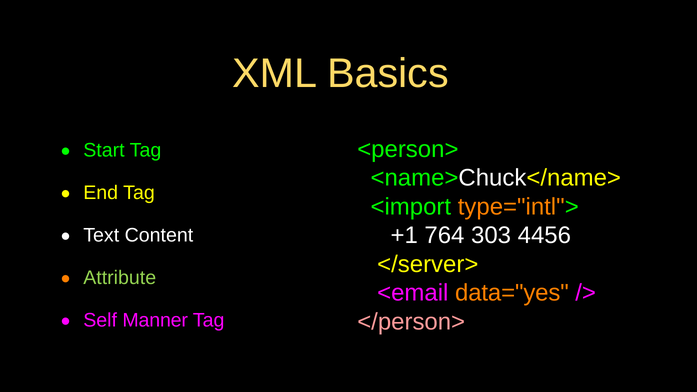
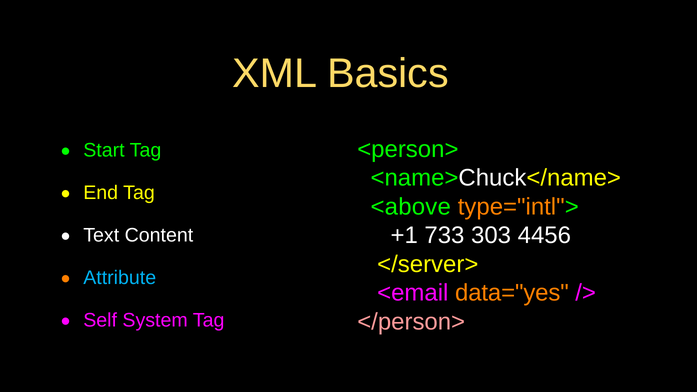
<import: <import -> <above (411, 207)
764: 764 -> 733 (444, 236)
Attribute colour: light green -> light blue (120, 278)
Manner: Manner -> System (155, 320)
